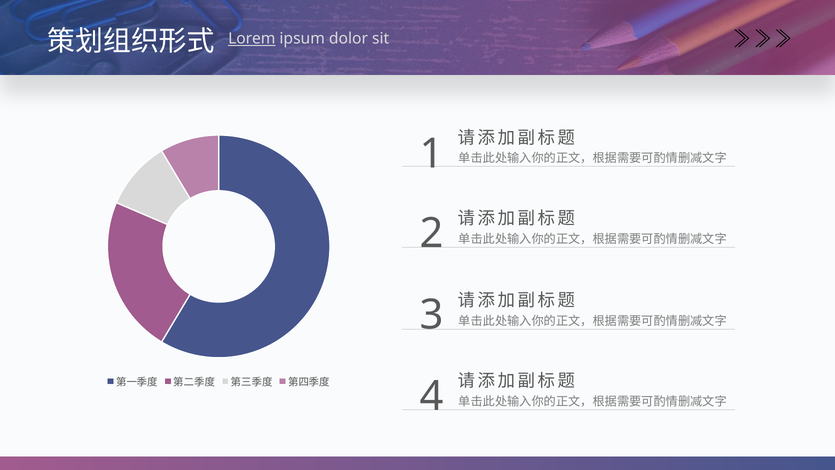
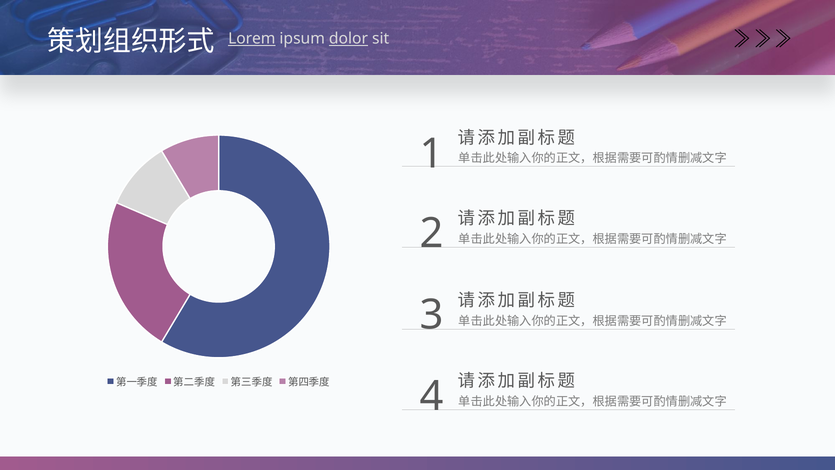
dolor underline: none -> present (348, 39)
